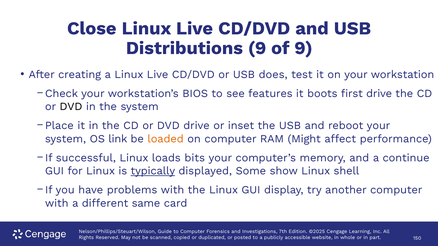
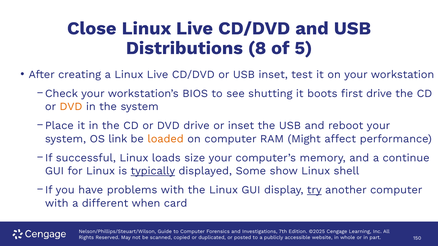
Distributions 9: 9 -> 8 (257, 48)
of 9: 9 -> 5 (303, 48)
USB does: does -> inset (273, 75)
features: features -> shutting (270, 94)
DVD colour: black -> orange (71, 107)
bits: bits -> size (195, 158)
try underline: none -> present (314, 190)
same: same -> when (146, 203)
